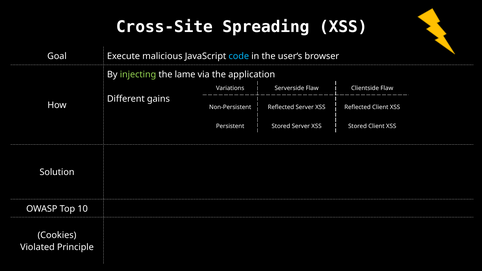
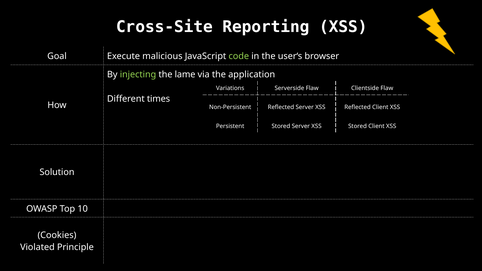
Spreading: Spreading -> Reporting (266, 27)
code colour: light blue -> light green (239, 56)
gains: gains -> times (159, 99)
